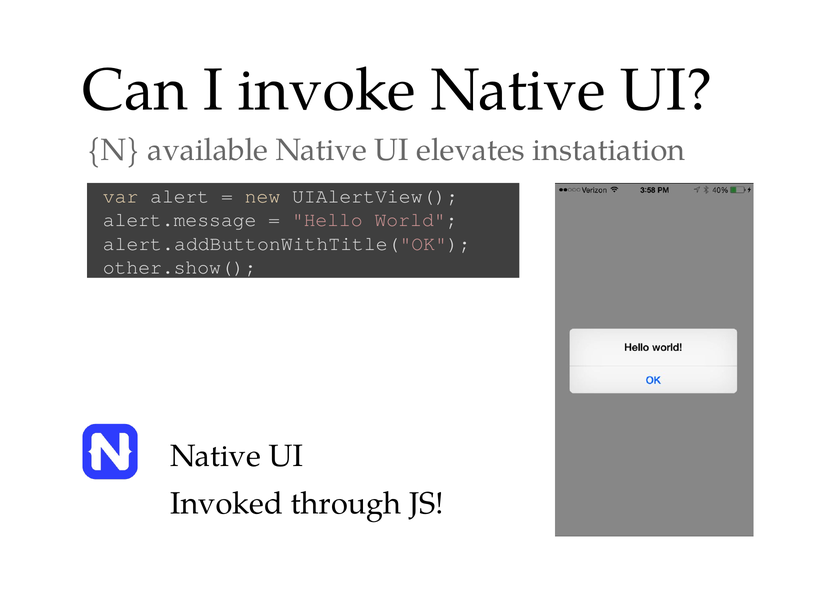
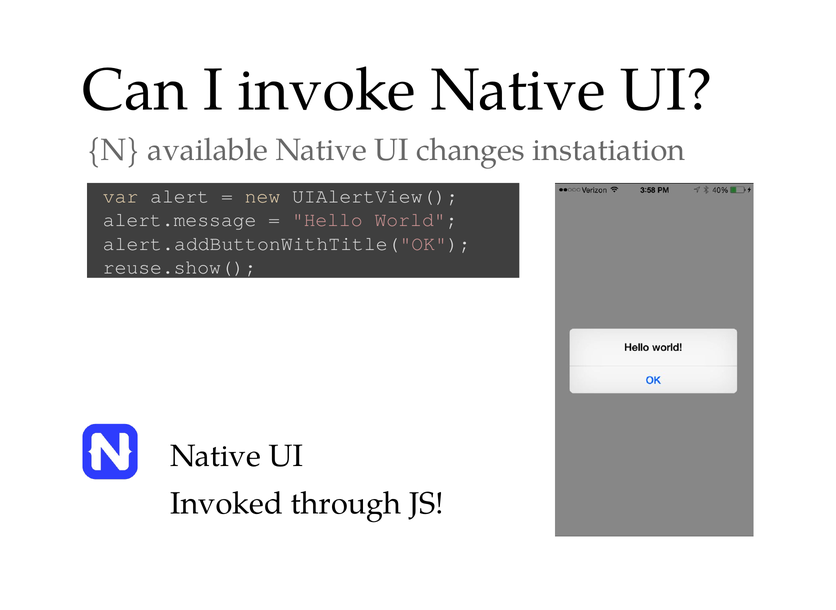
elevates: elevates -> changes (471, 150)
other.show(: other.show( -> reuse.show( (180, 267)
